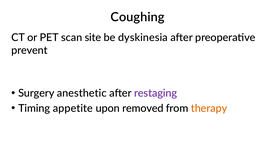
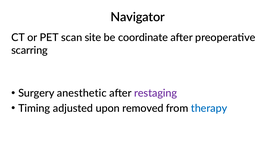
Coughing: Coughing -> Navigator (138, 17)
dyskinesia: dyskinesia -> coordinate (143, 38)
prevent: prevent -> scarring (29, 50)
appetite: appetite -> adjusted (73, 108)
therapy colour: orange -> blue (209, 108)
